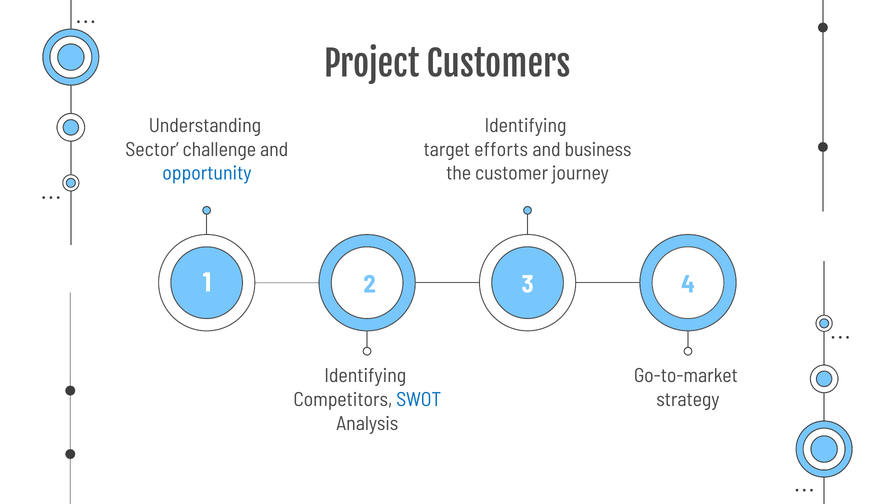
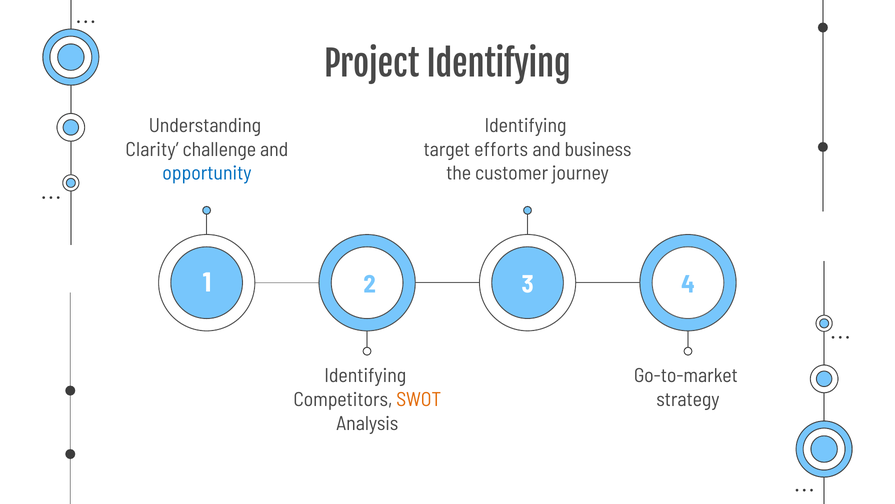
Project Customers: Customers -> Identifying (499, 65)
Sector: Sector -> Clarity (152, 149)
SWOT colour: blue -> orange (419, 399)
